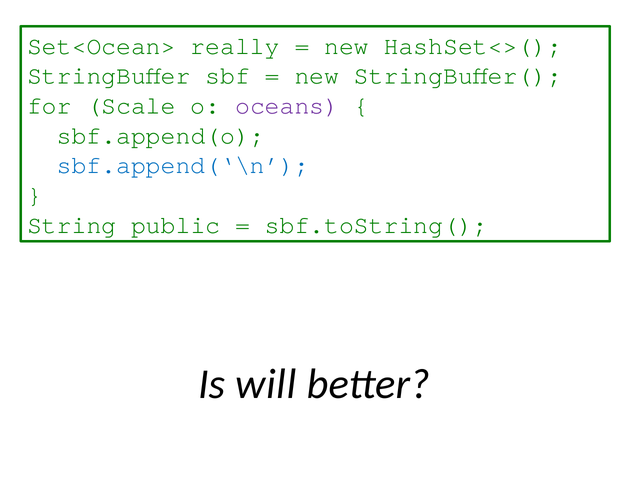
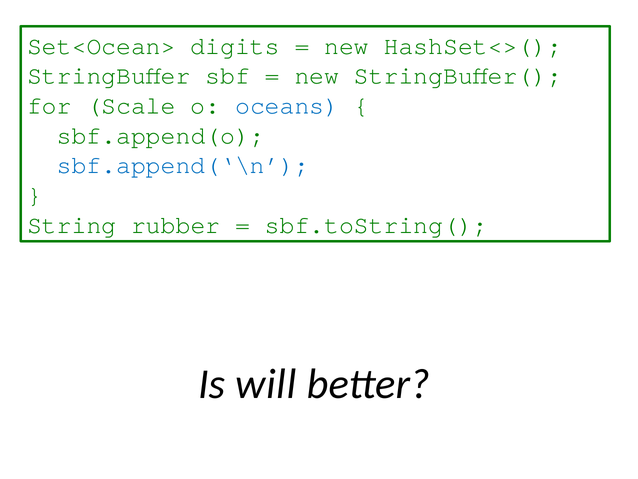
really: really -> digits (235, 46)
oceans colour: purple -> blue (287, 105)
public: public -> rubber (176, 225)
